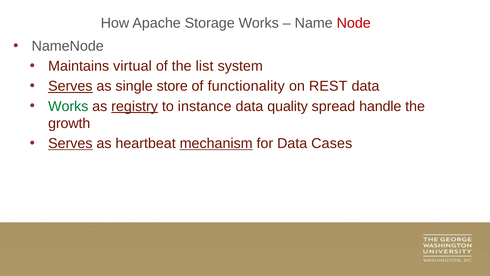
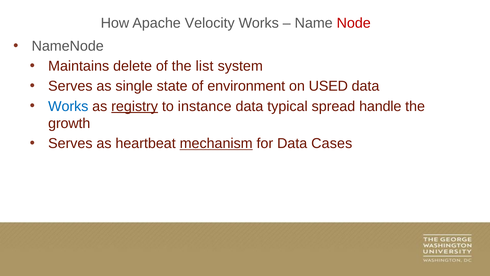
Storage: Storage -> Velocity (210, 23)
virtual: virtual -> delete (133, 66)
Serves underline: present -> none (70, 86)
store: store -> state (172, 86)
functionality: functionality -> environment (246, 86)
REST: REST -> USED (328, 86)
Works colour: green -> blue (68, 106)
quality: quality -> typical (287, 106)
Serves underline: present -> none (70, 143)
